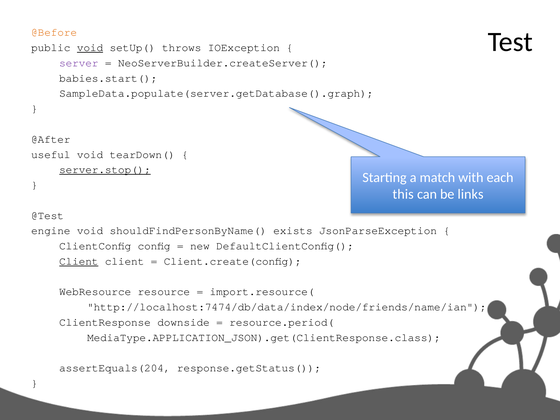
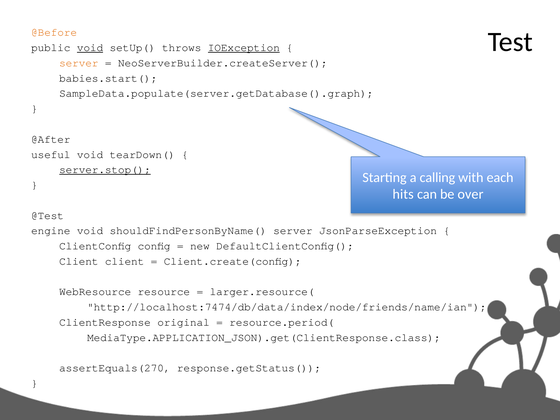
IOException underline: none -> present (244, 48)
server colour: purple -> orange (79, 63)
match: match -> calling (437, 177)
this: this -> hits (403, 194)
links: links -> over (471, 194)
shouldFindPersonByName( exists: exists -> server (293, 231)
Client underline: present -> none (79, 261)
import.resource(: import.resource( -> larger.resource( (262, 292)
downside: downside -> original (184, 322)
assertEquals(204: assertEquals(204 -> assertEquals(270 (115, 368)
